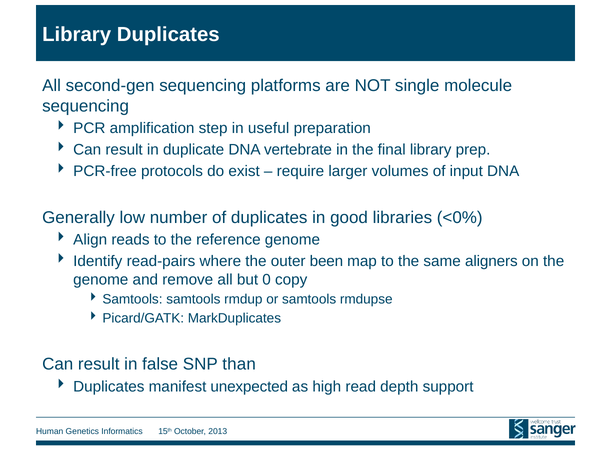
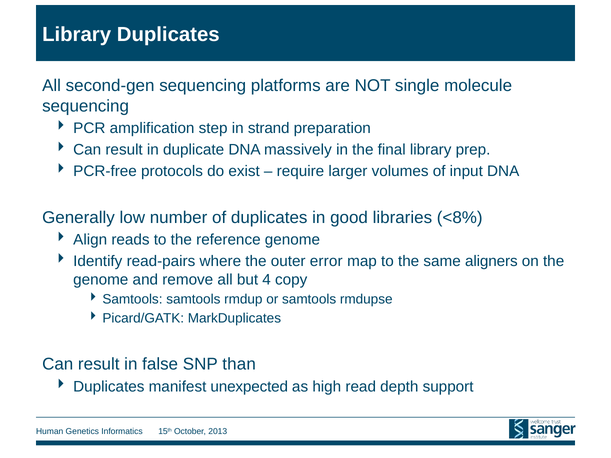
useful: useful -> strand (269, 128)
vertebrate: vertebrate -> massively (298, 150)
<0%: <0% -> <8% (460, 218)
been: been -> error (326, 261)
0: 0 -> 4 (267, 280)
